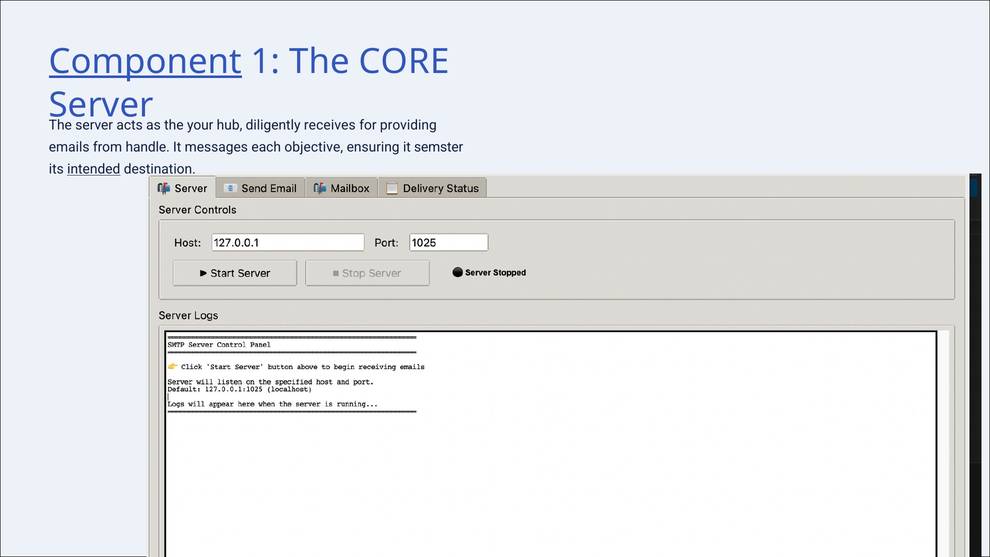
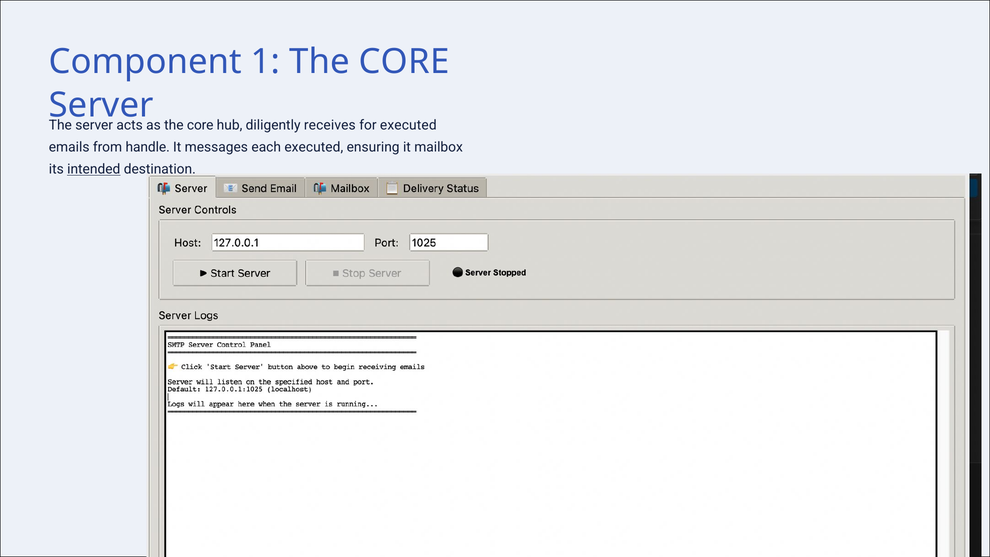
Component underline: present -> none (145, 62)
your: your -> core (200, 125)
for providing: providing -> executed (408, 125)
each objective: objective -> executed (314, 147)
semster: semster -> mailbox (439, 147)
